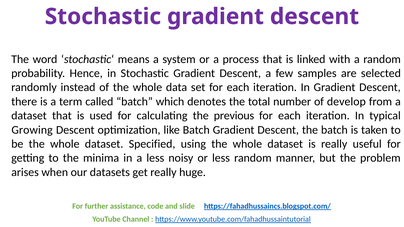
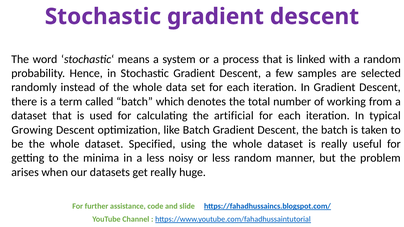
develop: develop -> working (346, 102)
previous: previous -> artificial (234, 116)
